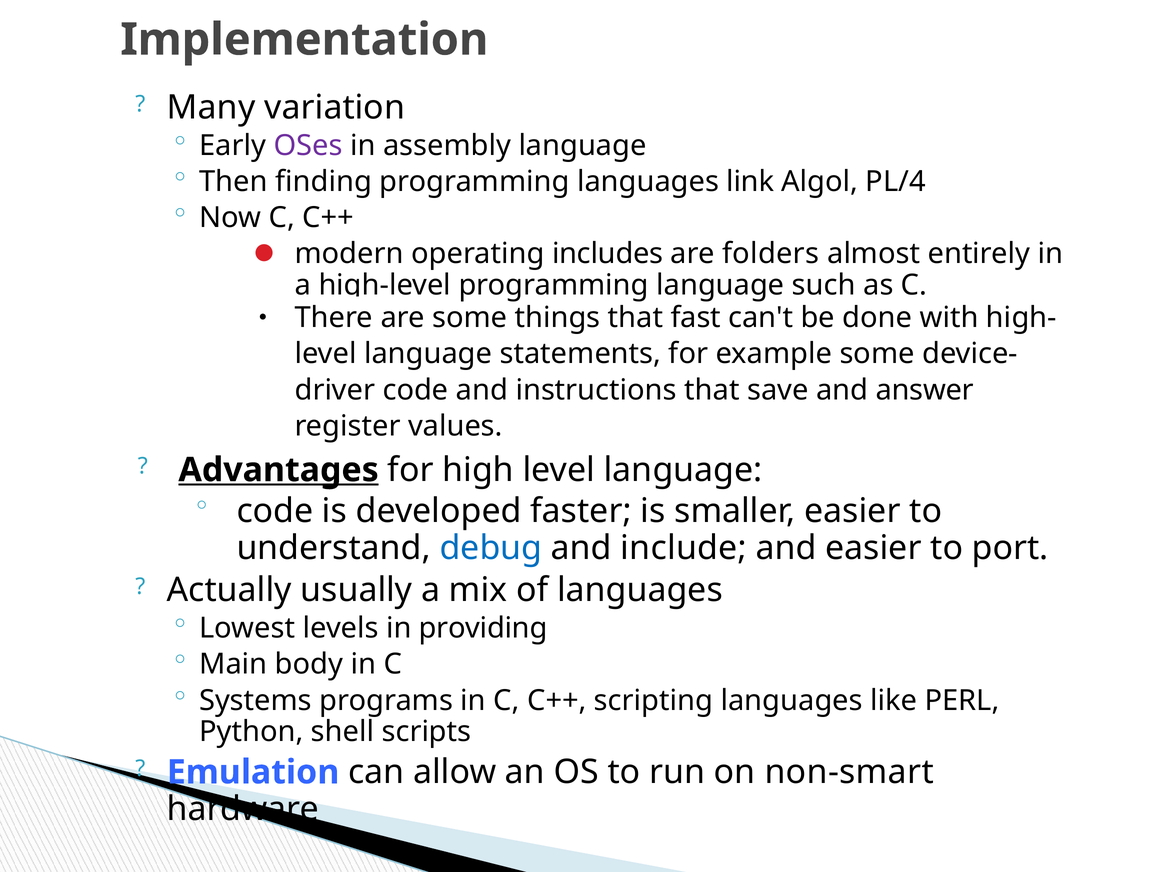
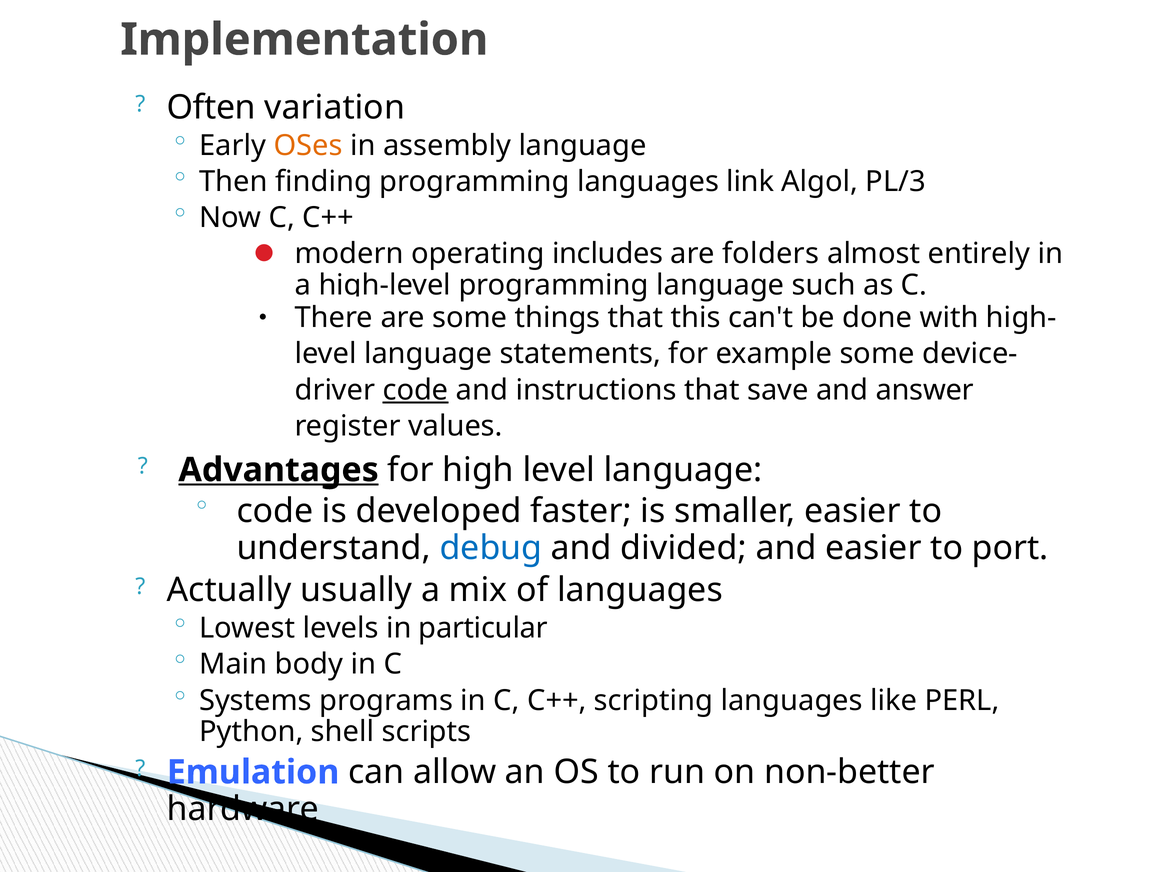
Many: Many -> Often (211, 108)
OSes colour: purple -> orange (308, 146)
PL/4: PL/4 -> PL/3 (896, 182)
fast: fast -> this (696, 318)
code underline: none -> present (416, 390)
include: include -> divided (684, 548)
providing: providing -> particular (483, 628)
non-smart: non-smart -> non-better (849, 772)
